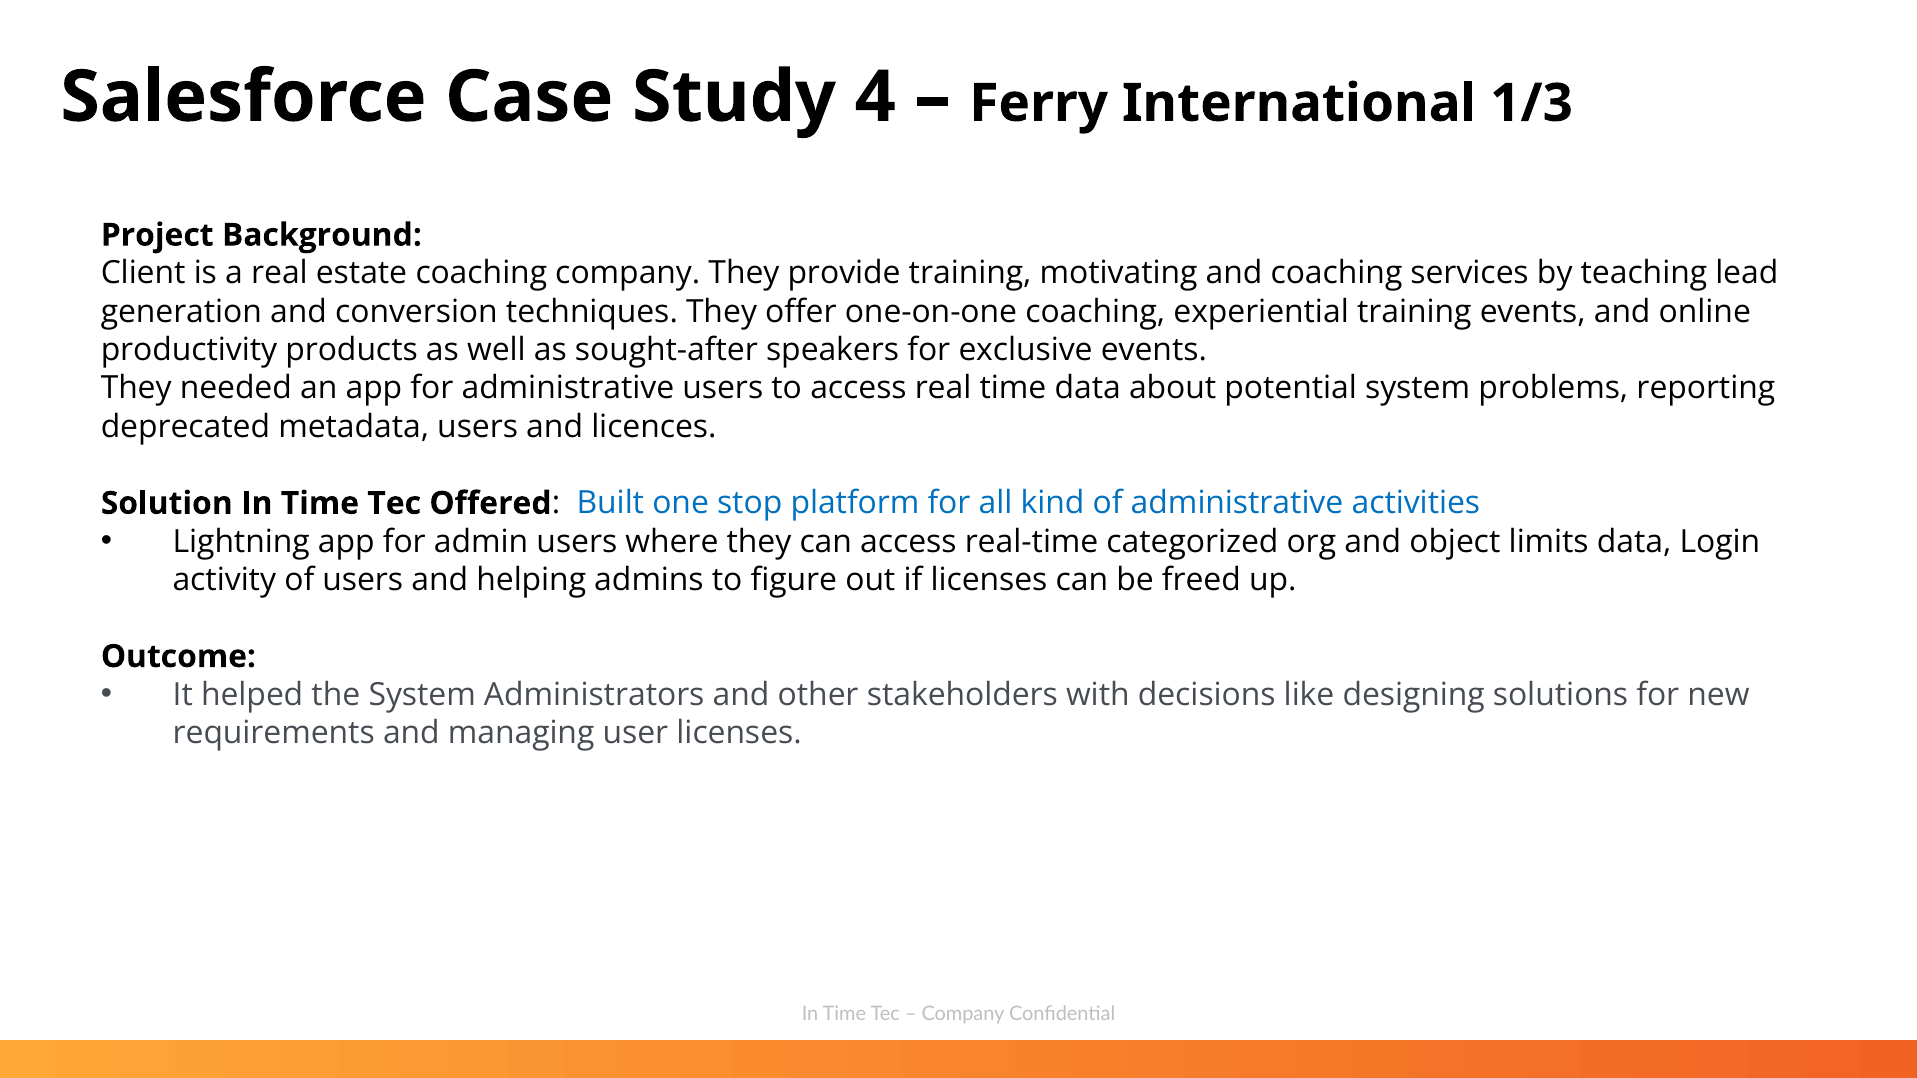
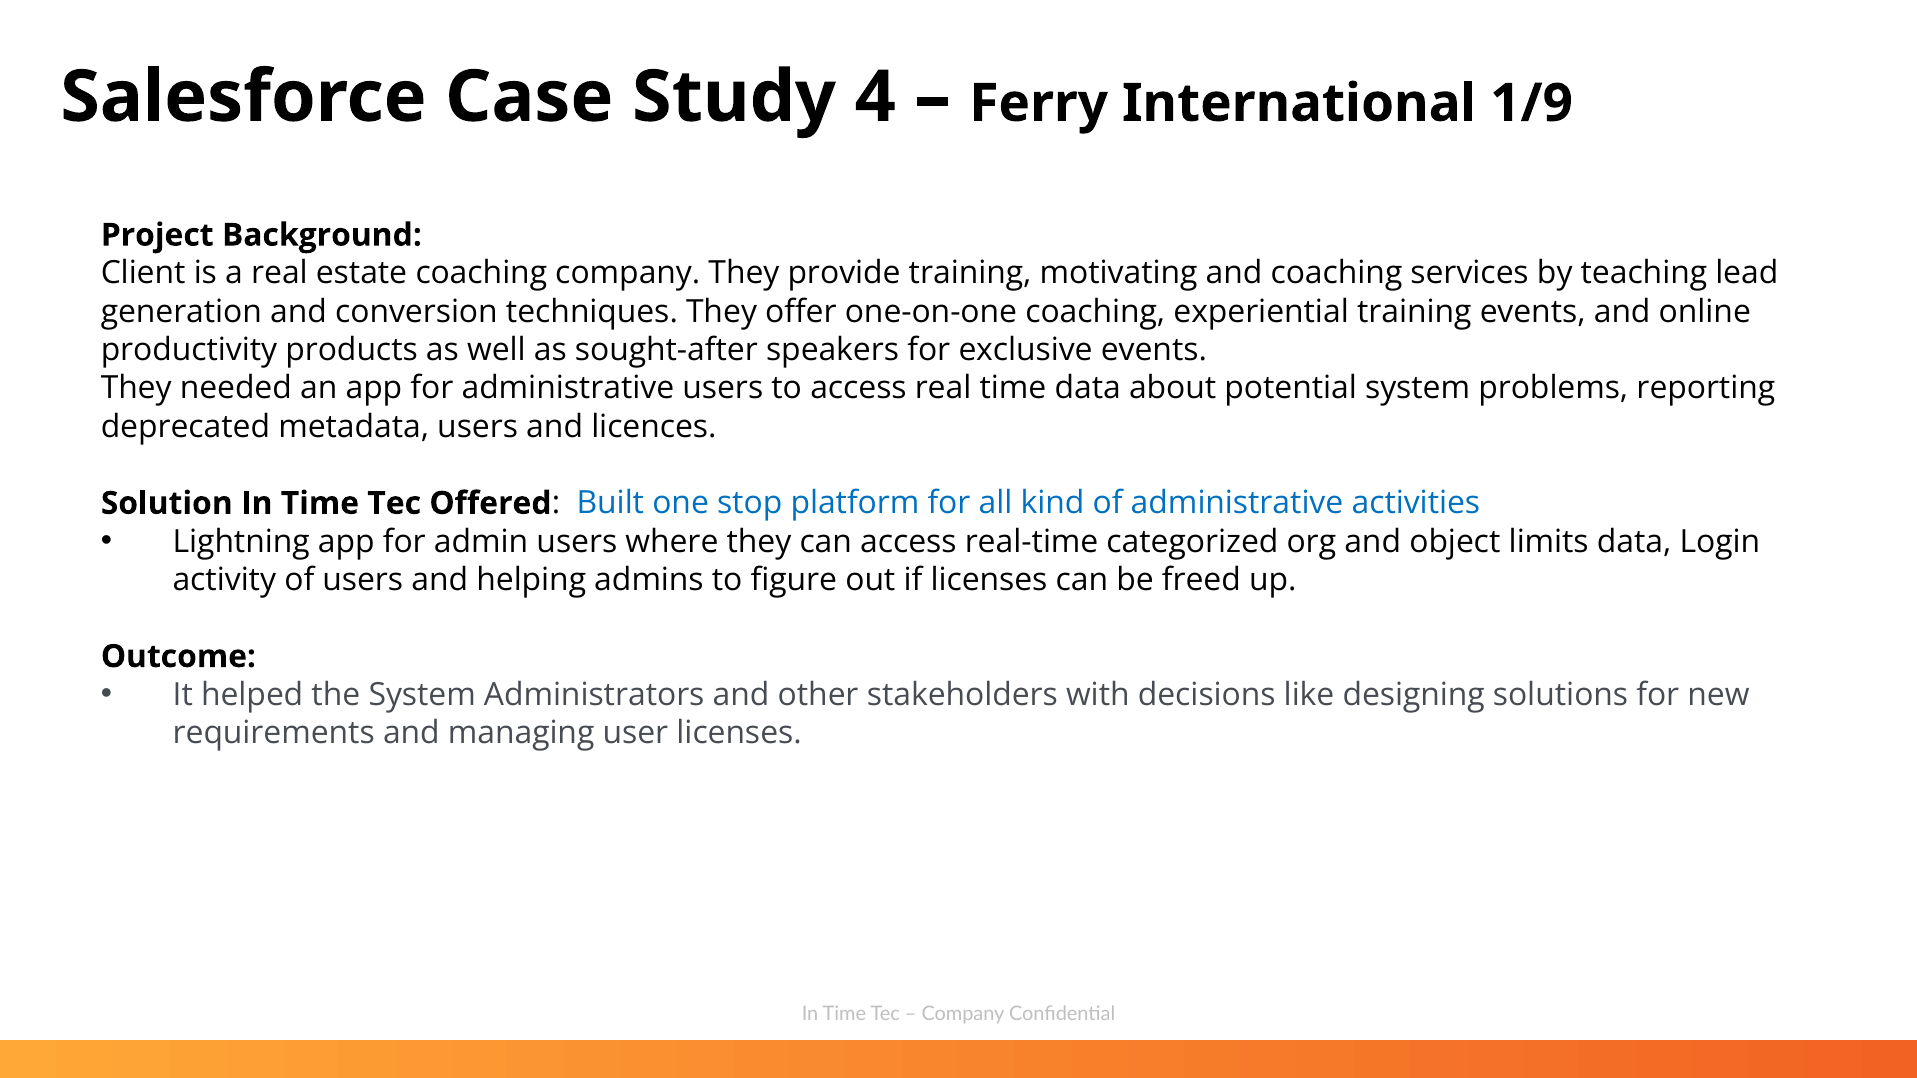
1/3: 1/3 -> 1/9 (1532, 103)
